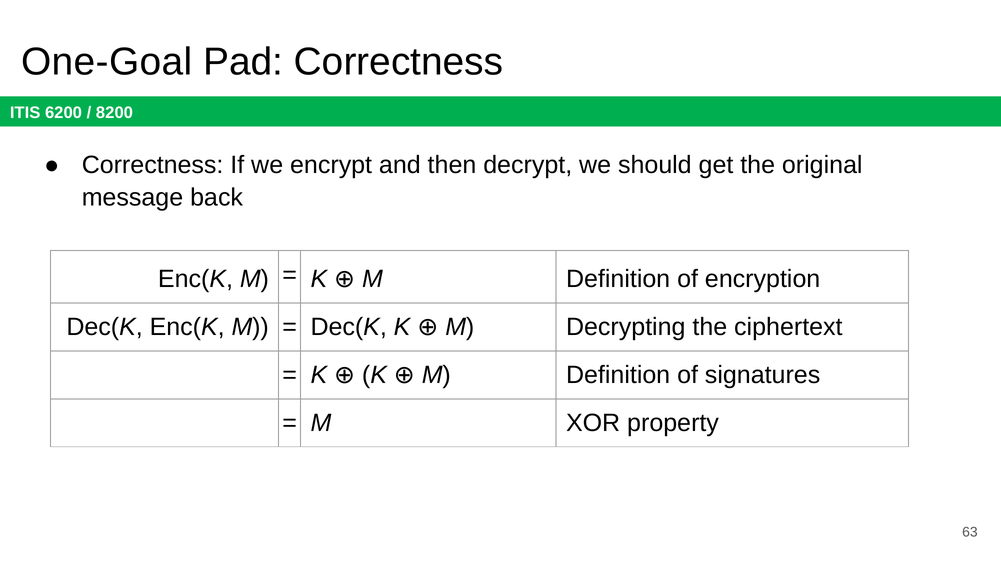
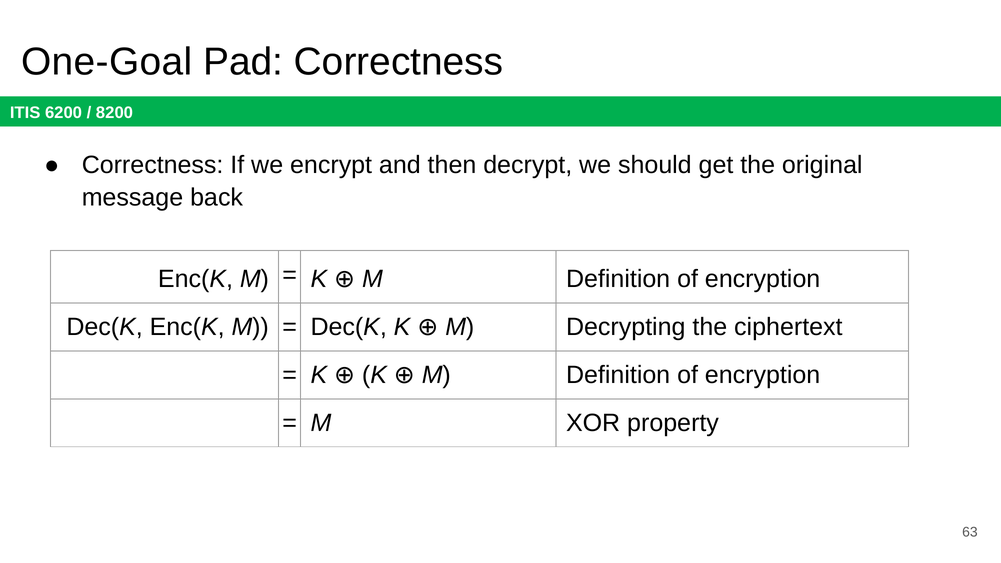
signatures: signatures -> encryption (763, 375)
